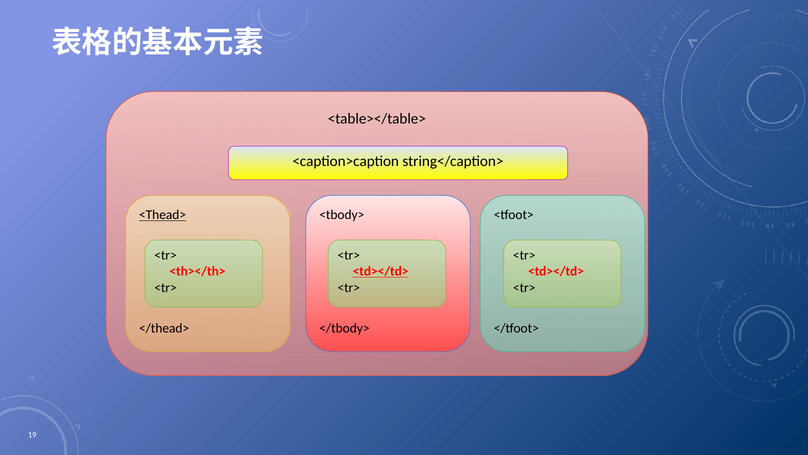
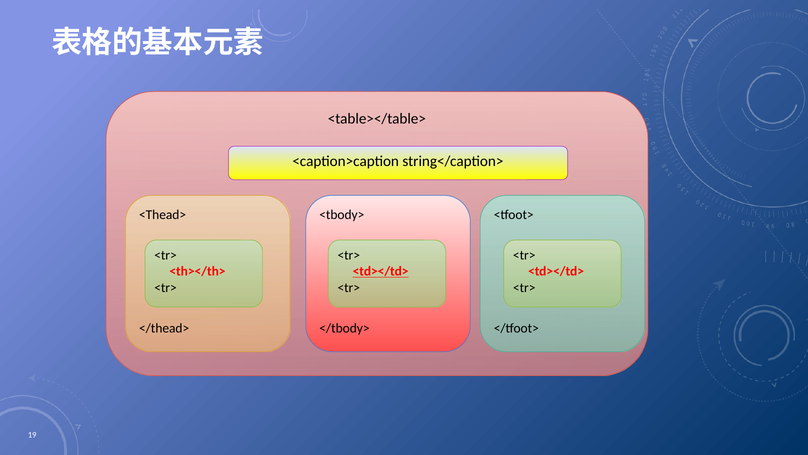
<Thead> underline: present -> none (163, 215)
